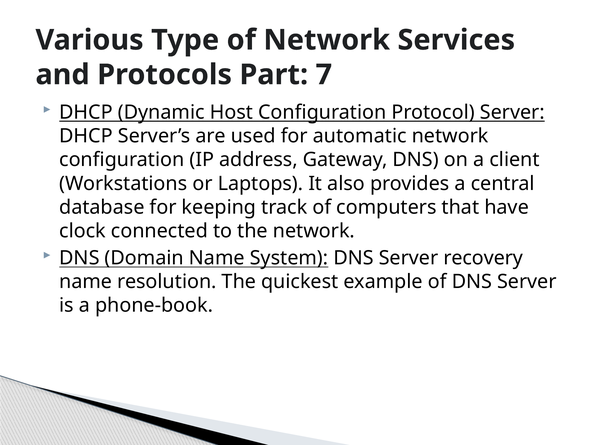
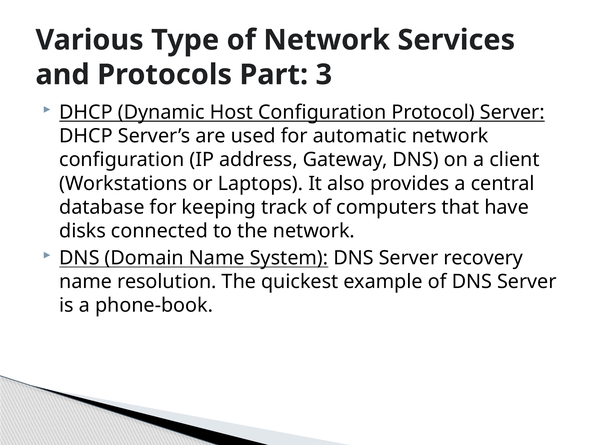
7: 7 -> 3 (324, 75)
clock: clock -> disks (83, 231)
